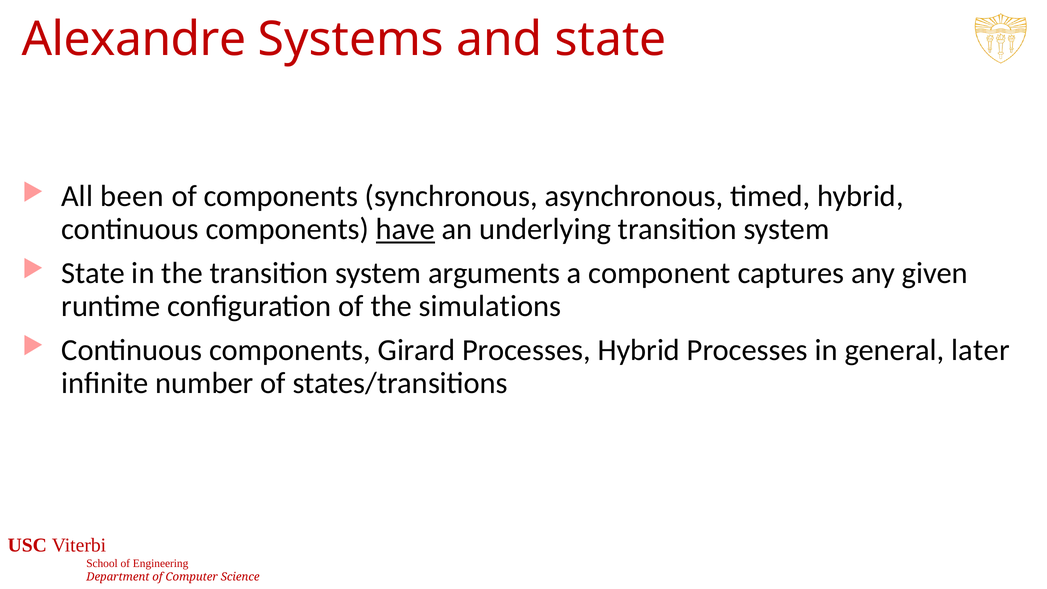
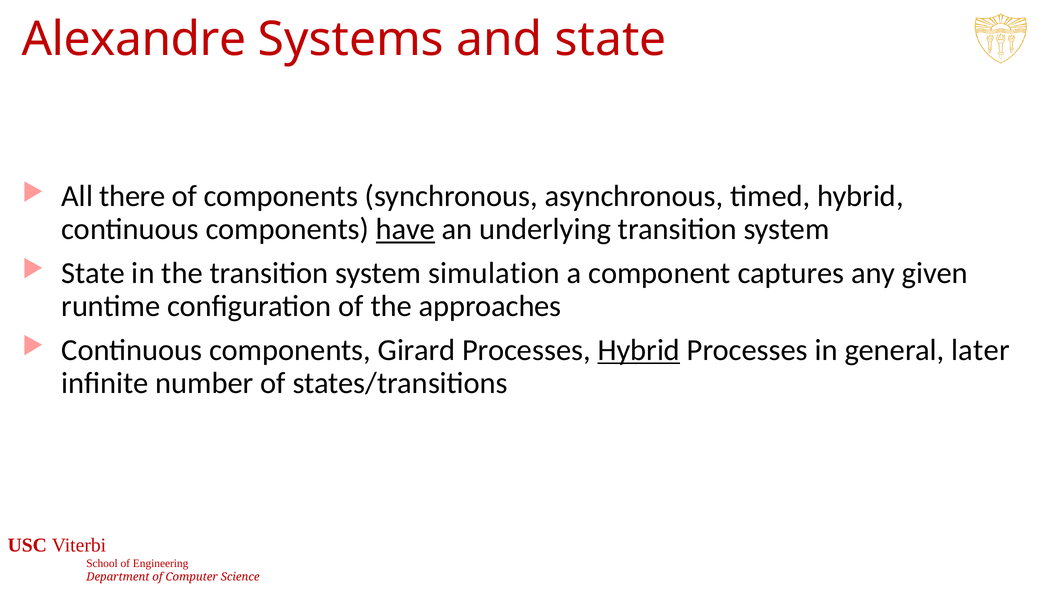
been: been -> there (132, 196)
arguments: arguments -> simulation (494, 273)
simulations: simulations -> approaches (490, 306)
Hybrid underline: none -> present (639, 350)
